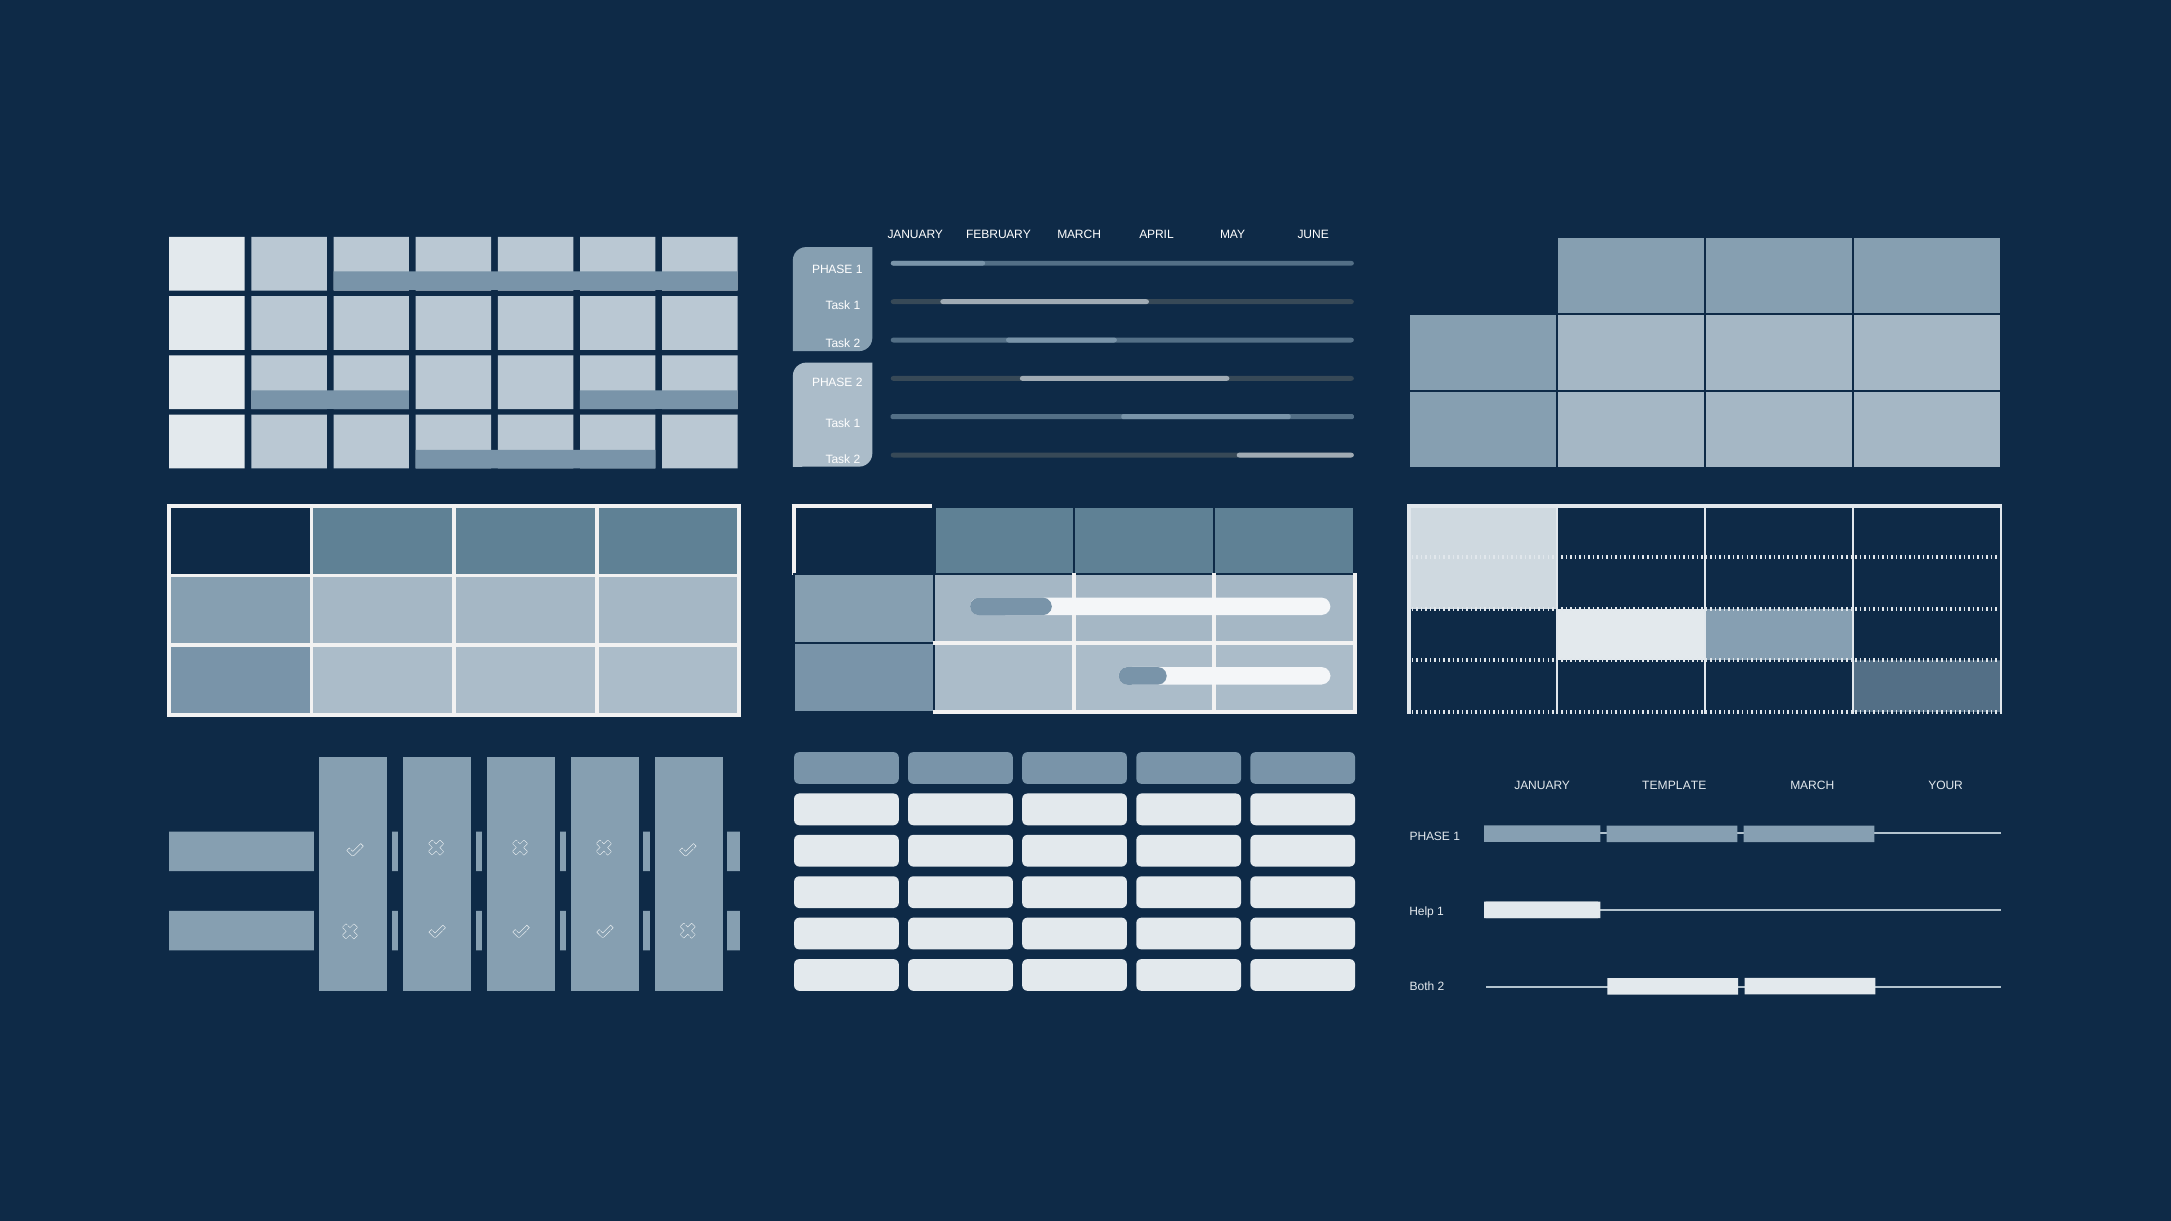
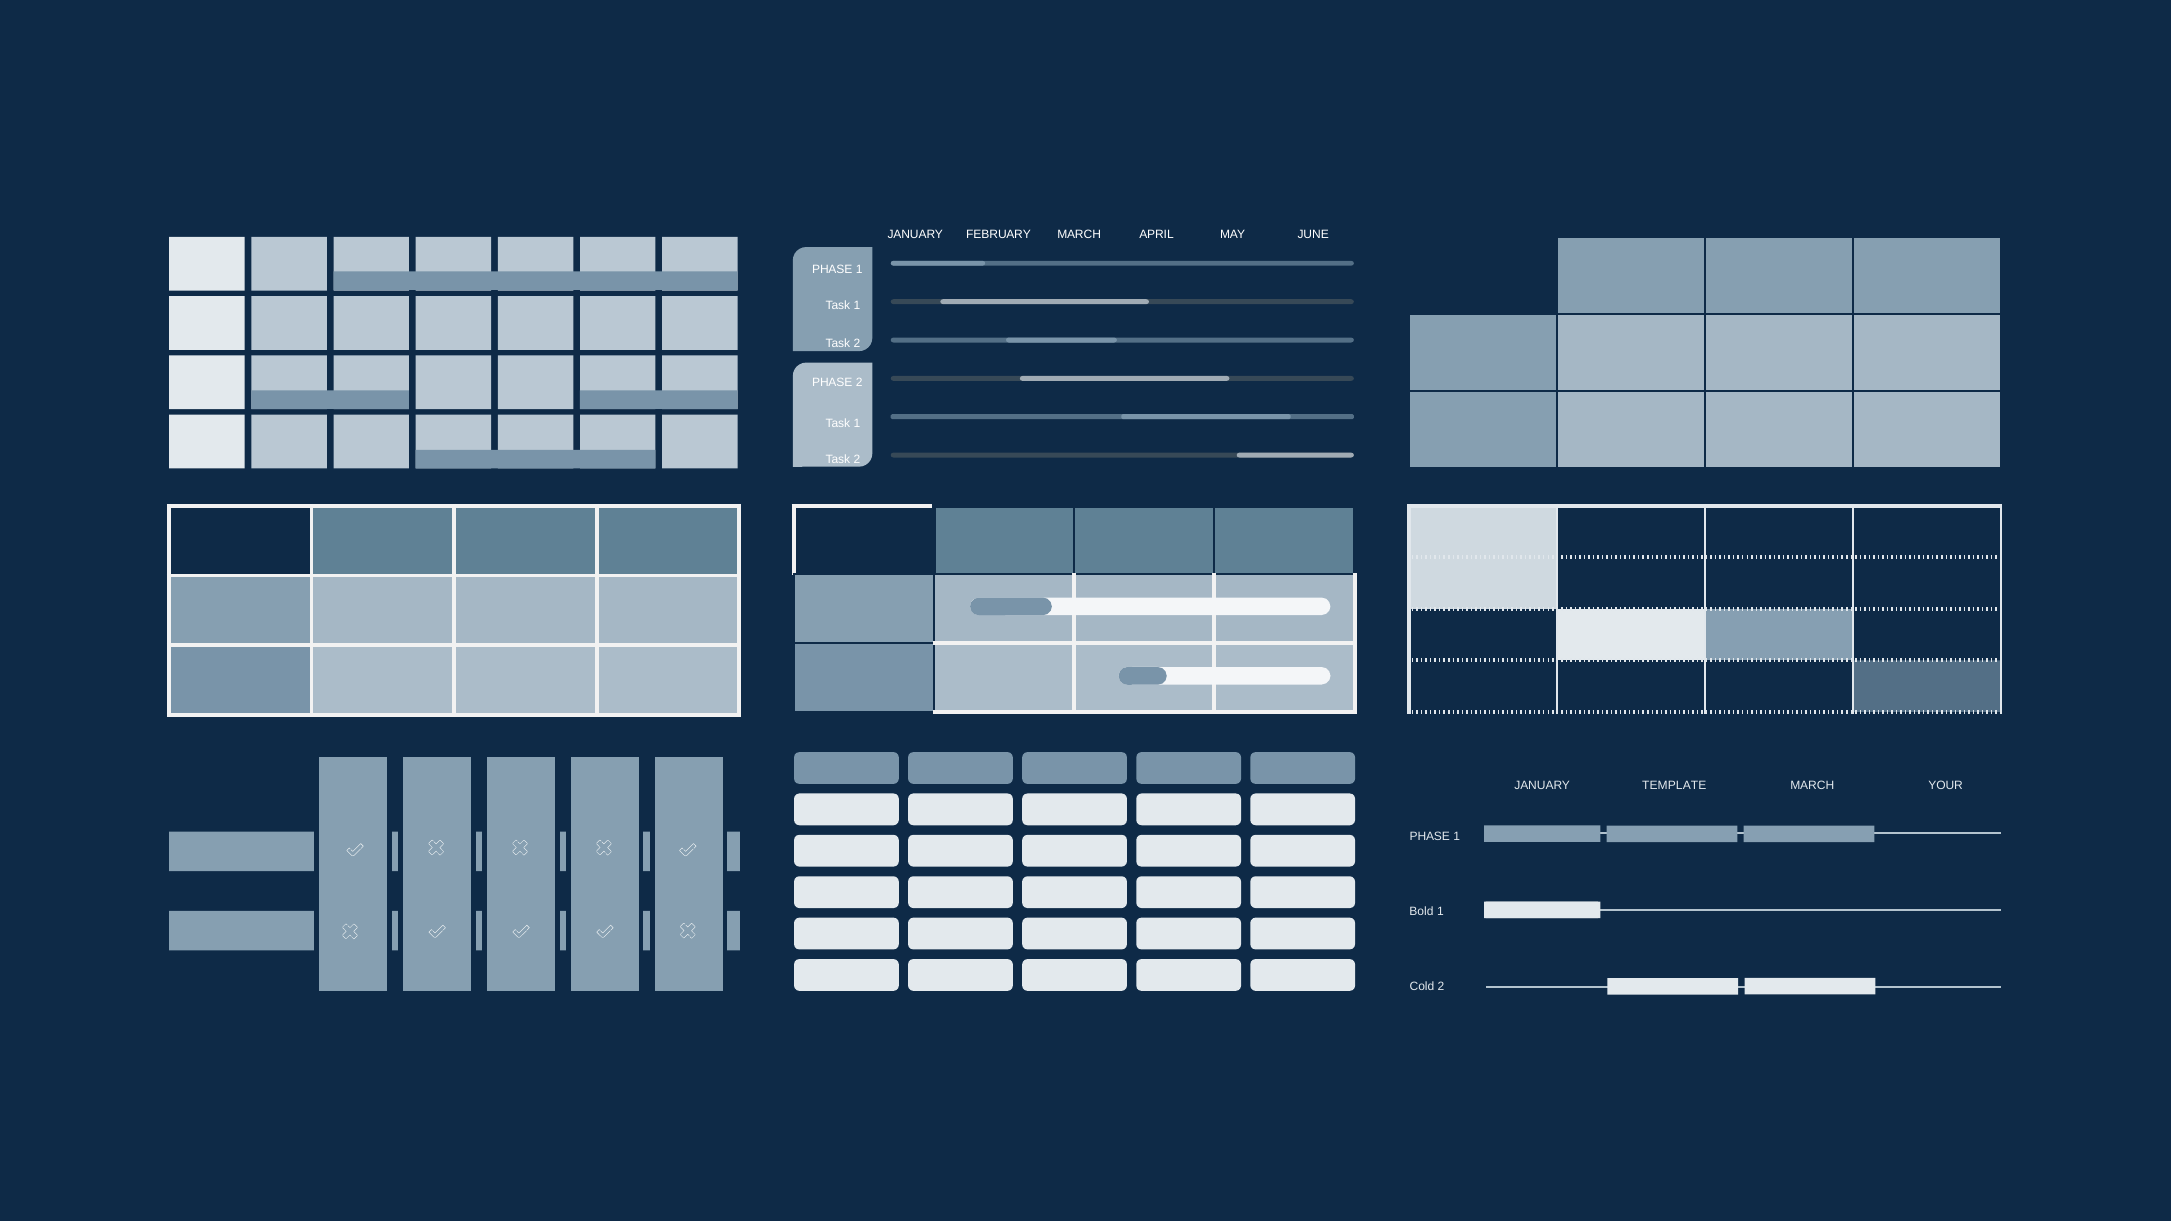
Help: Help -> Bold (1421, 912)
Both: Both -> Cold (1422, 987)
